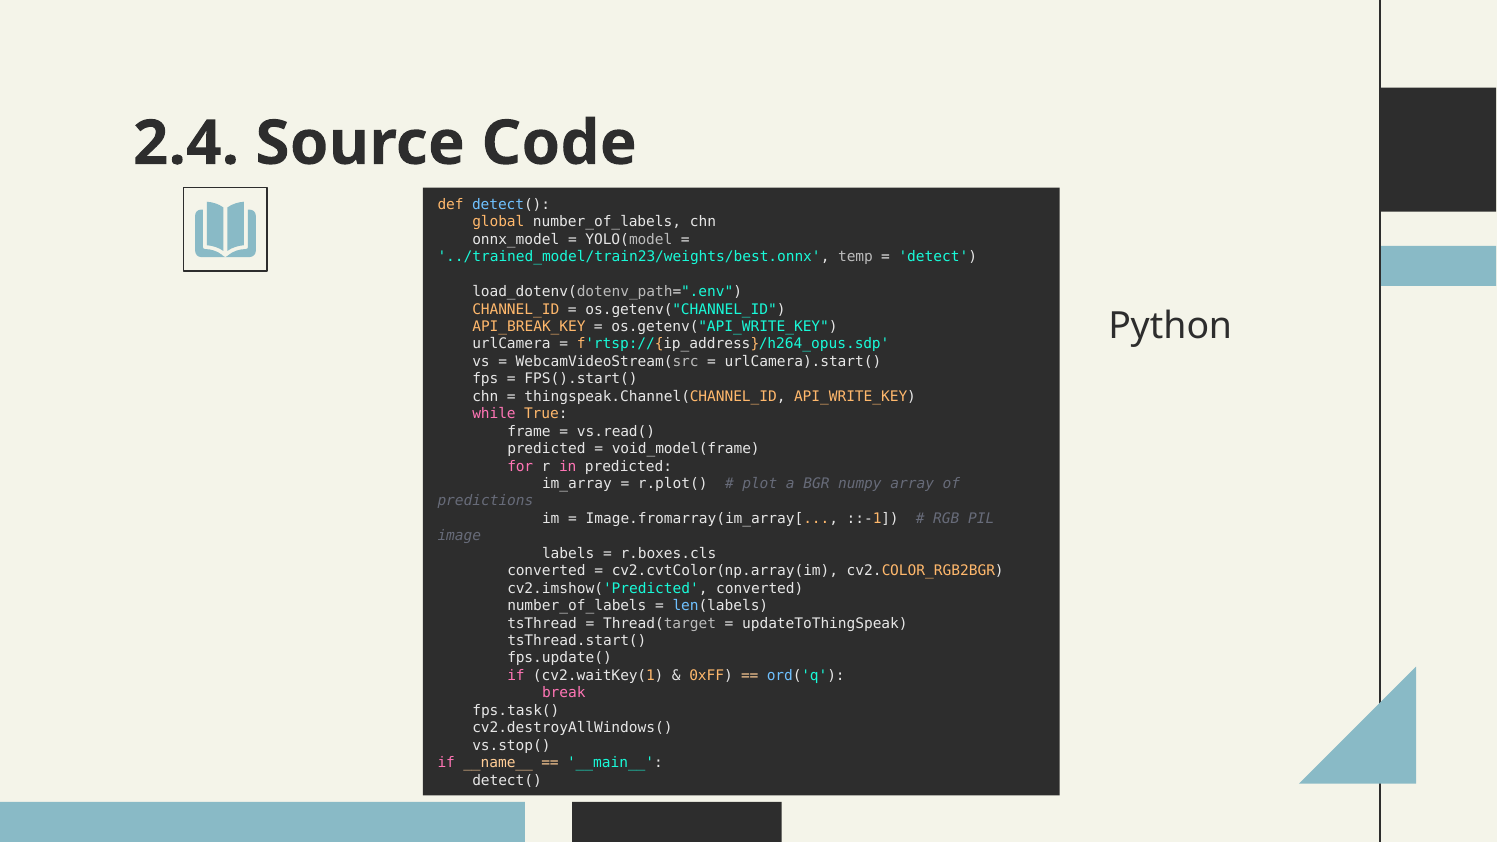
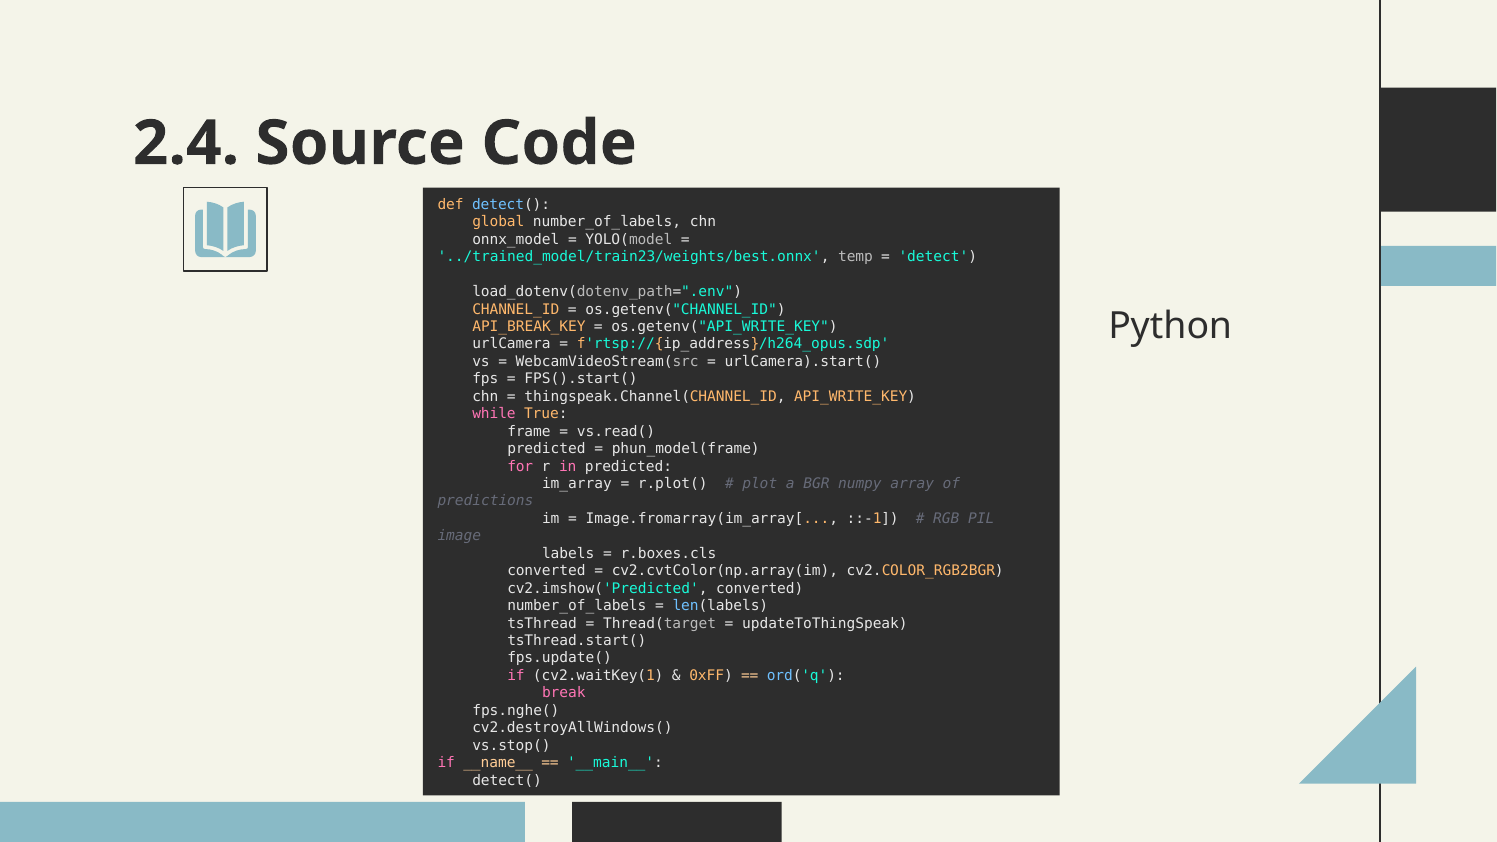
void_model(frame: void_model(frame -> phun_model(frame (686, 449)
fps.task(: fps.task( -> fps.nghe( (516, 711)
